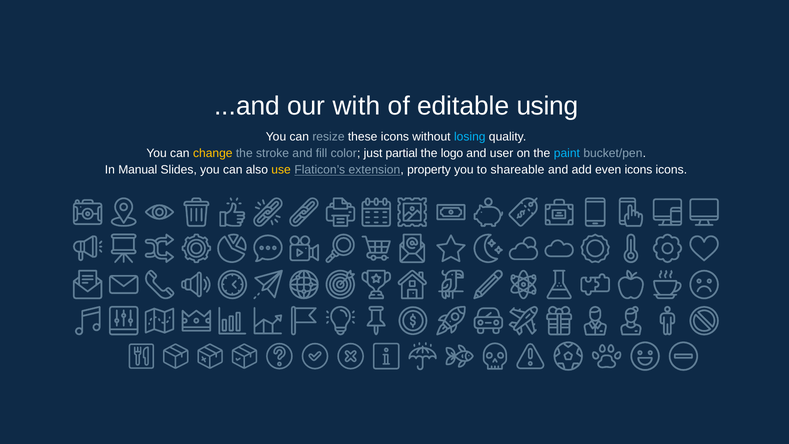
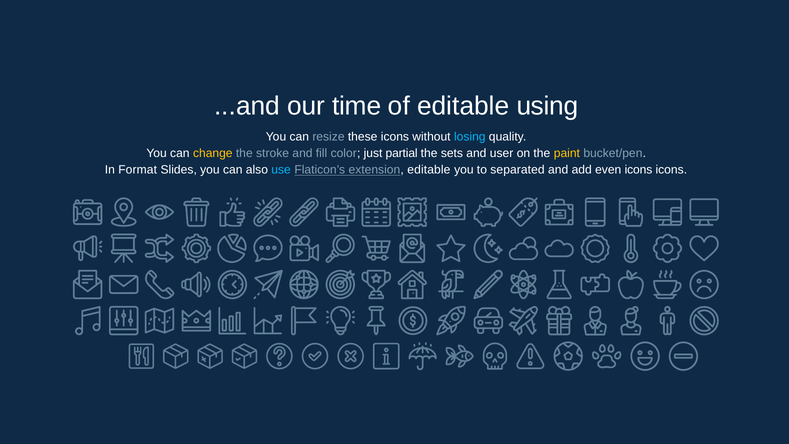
with: with -> time (357, 106)
logo: logo -> sets (452, 153)
paint colour: light blue -> yellow (567, 153)
Manual: Manual -> Format (138, 170)
use colour: yellow -> light blue (281, 170)
extension property: property -> editable (429, 170)
shareable: shareable -> separated (518, 170)
